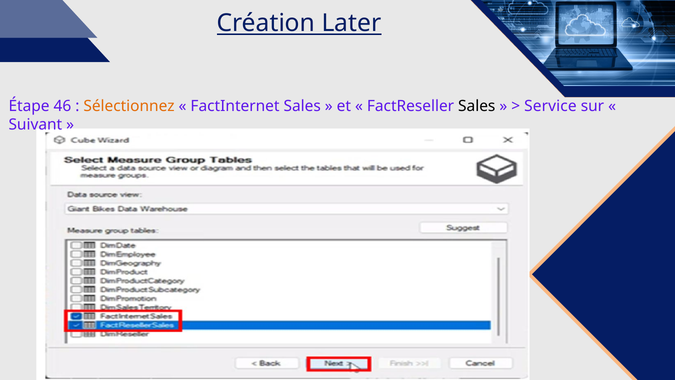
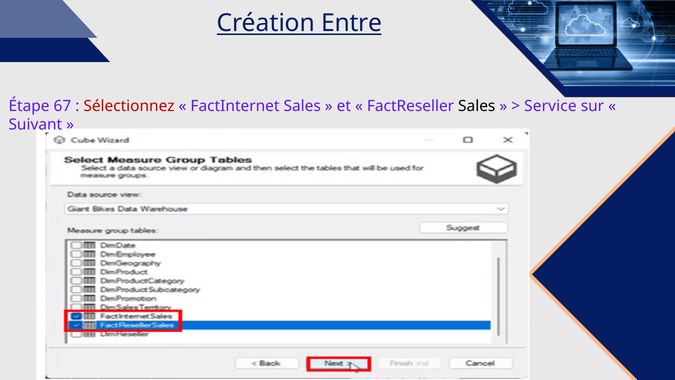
Later: Later -> Entre (352, 23)
46: 46 -> 67 (62, 106)
Sélectionnez colour: orange -> red (129, 106)
